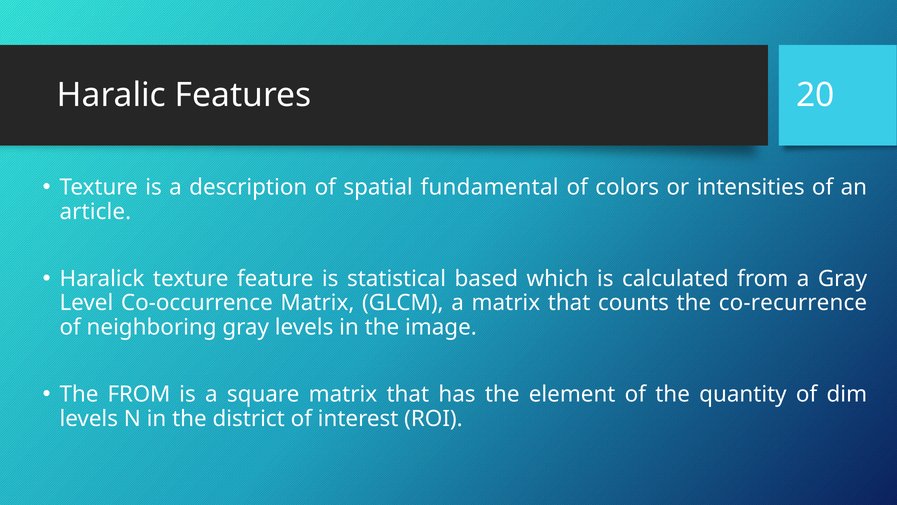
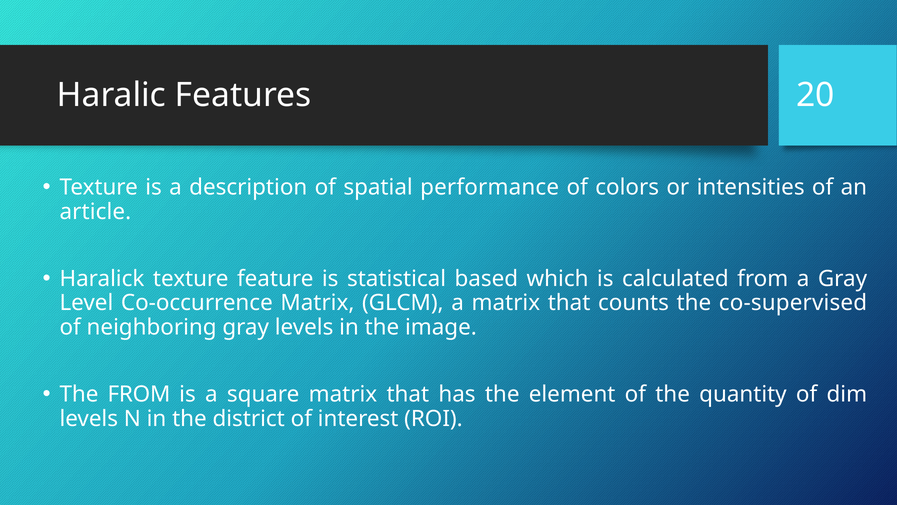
fundamental: fundamental -> performance (490, 187)
co-recurrence: co-recurrence -> co-supervised (793, 303)
